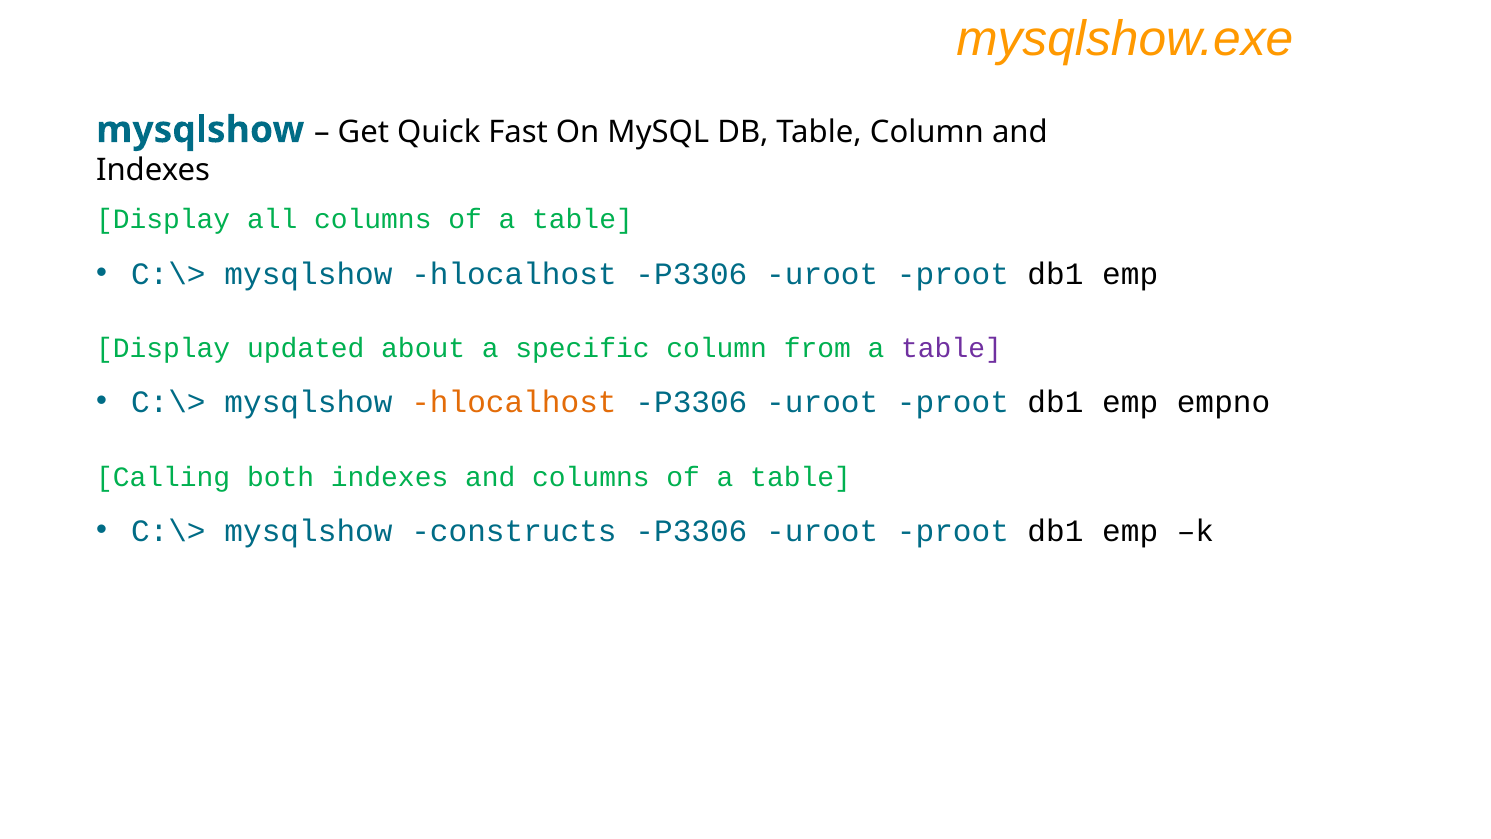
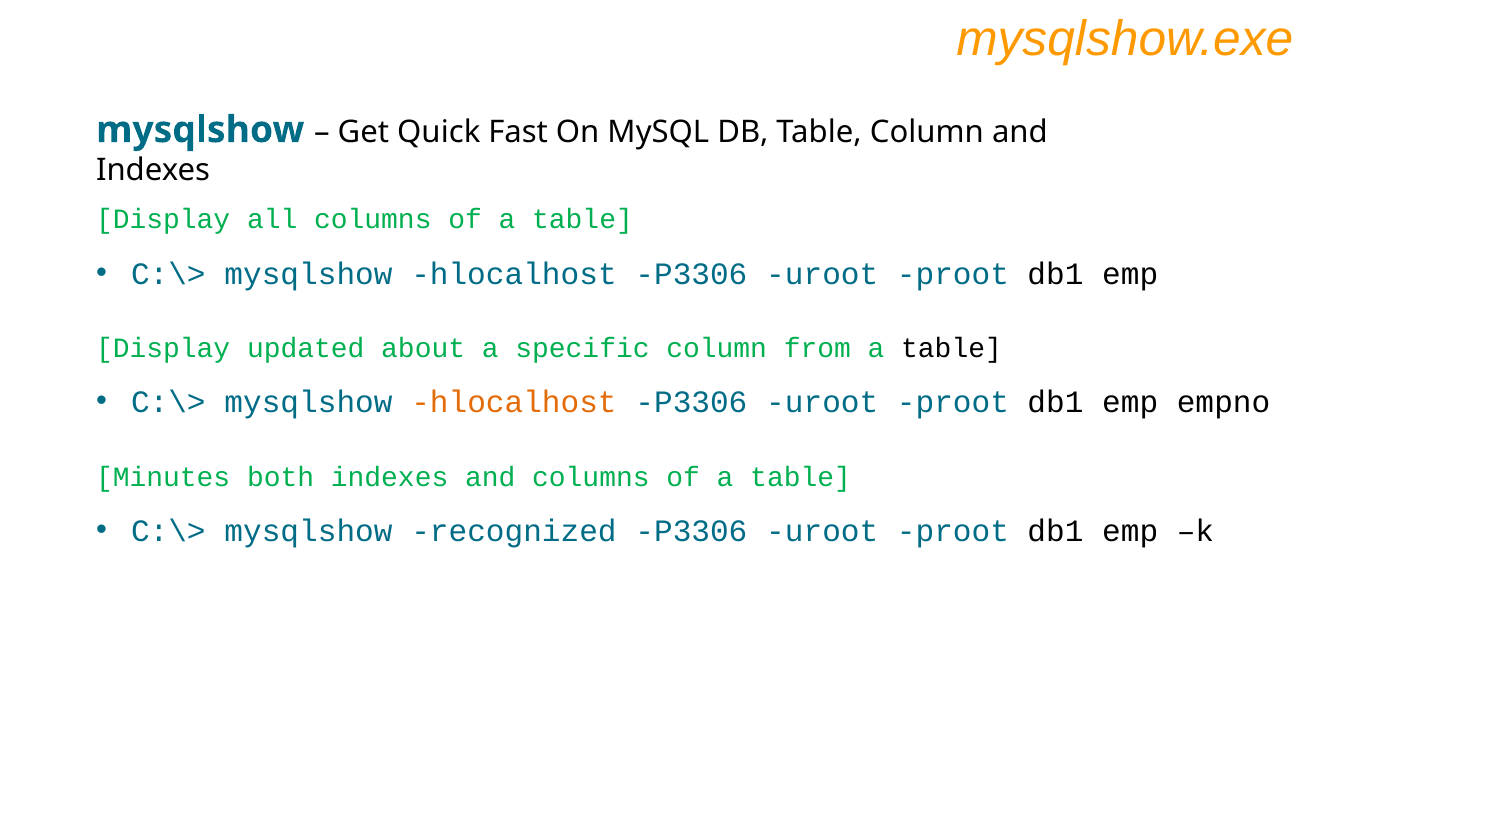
table colour: purple -> black (952, 348)
Calling: Calling -> Minutes (163, 477)
constructs: constructs -> recognized (514, 531)
